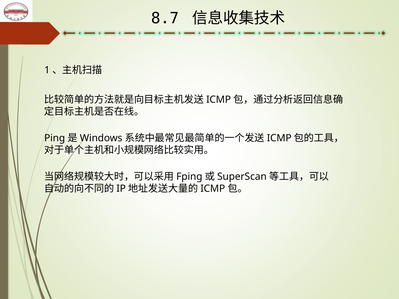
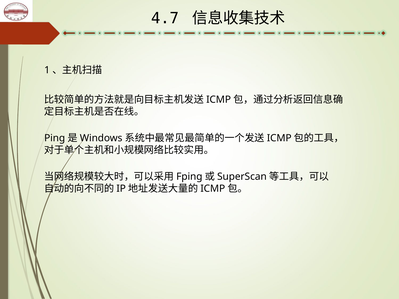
8.7: 8.7 -> 4.7 (165, 18)
